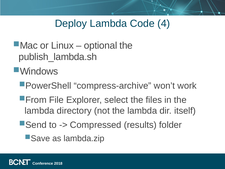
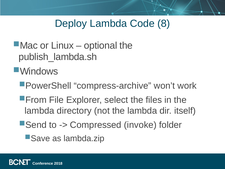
4: 4 -> 8 (164, 23)
results: results -> invoke (140, 125)
